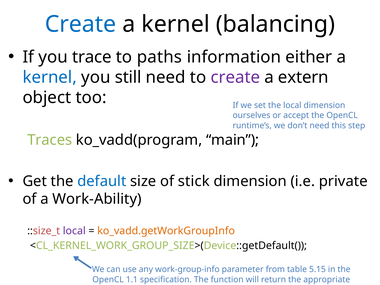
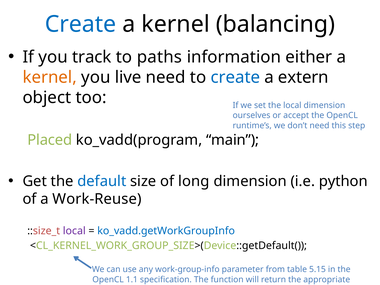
trace: trace -> track (92, 57)
kernel colour: blue -> orange (50, 77)
still: still -> live (128, 77)
create colour: purple -> blue (235, 77)
Traces: Traces -> Placed (50, 140)
stick: stick -> long (194, 181)
private: private -> python (343, 181)
Work-Ability: Work-Ability -> Work-Reuse (97, 199)
ko_vadd.getWorkGroupInfo colour: orange -> blue (166, 231)
